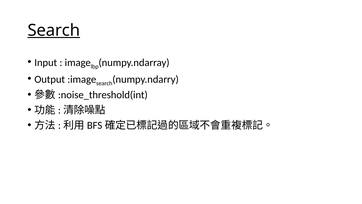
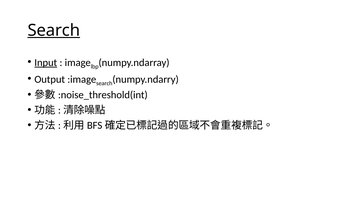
Input underline: none -> present (46, 62)
